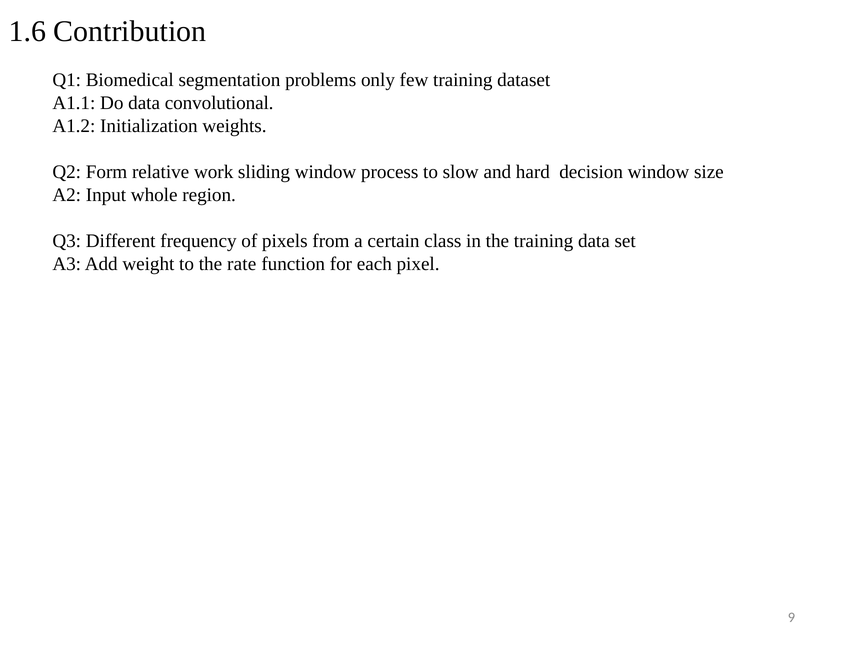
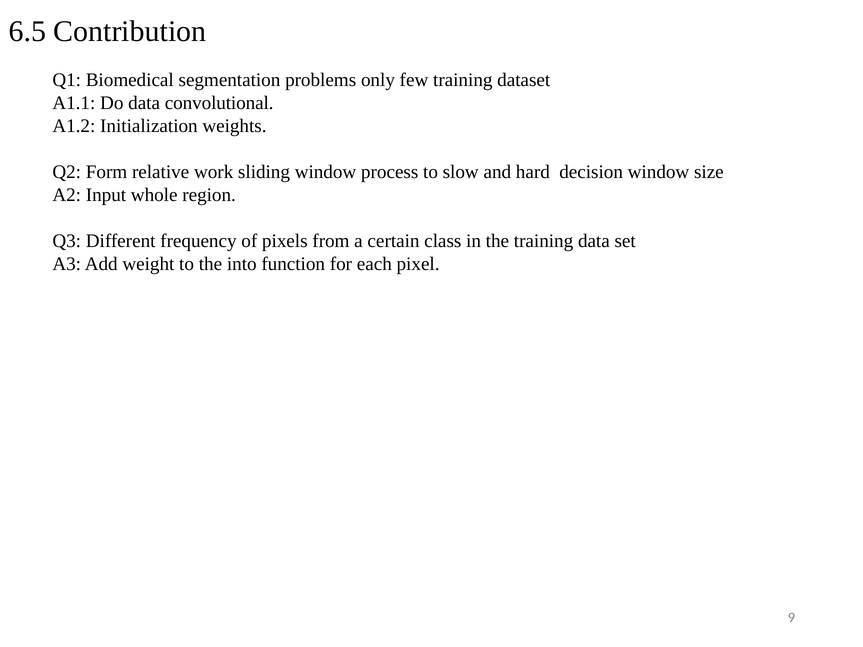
1.6: 1.6 -> 6.5 (27, 31)
rate: rate -> into (242, 264)
